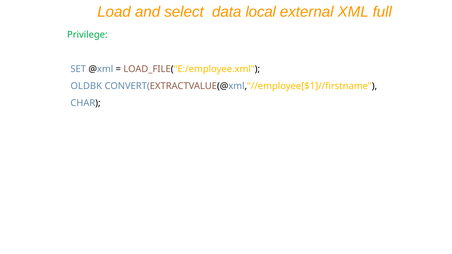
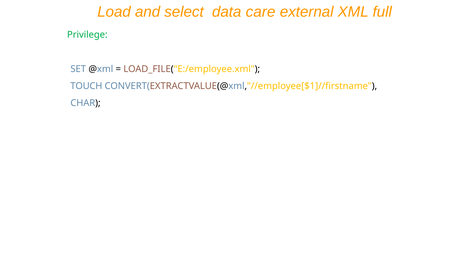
local: local -> care (261, 12)
OLDBK: OLDBK -> TOUCH (86, 86)
